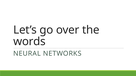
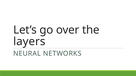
words: words -> layers (29, 42)
